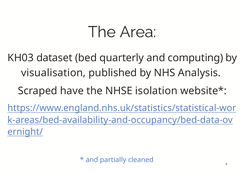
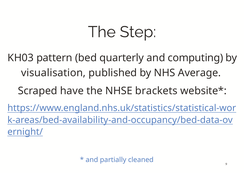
Area: Area -> Step (138, 32)
dataset: dataset -> pattern (54, 58)
Analysis: Analysis -> Average (199, 73)
isolation: isolation -> brackets (156, 91)
